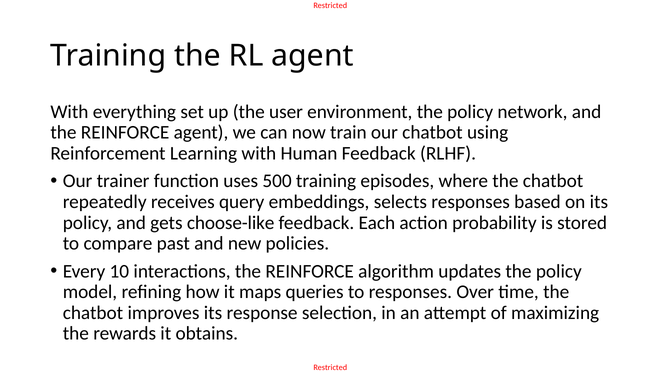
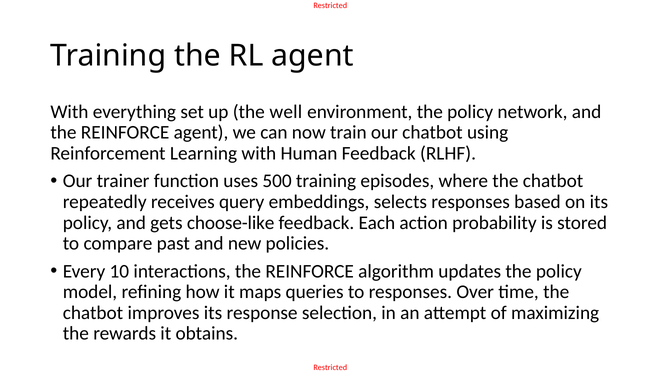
user: user -> well (286, 112)
